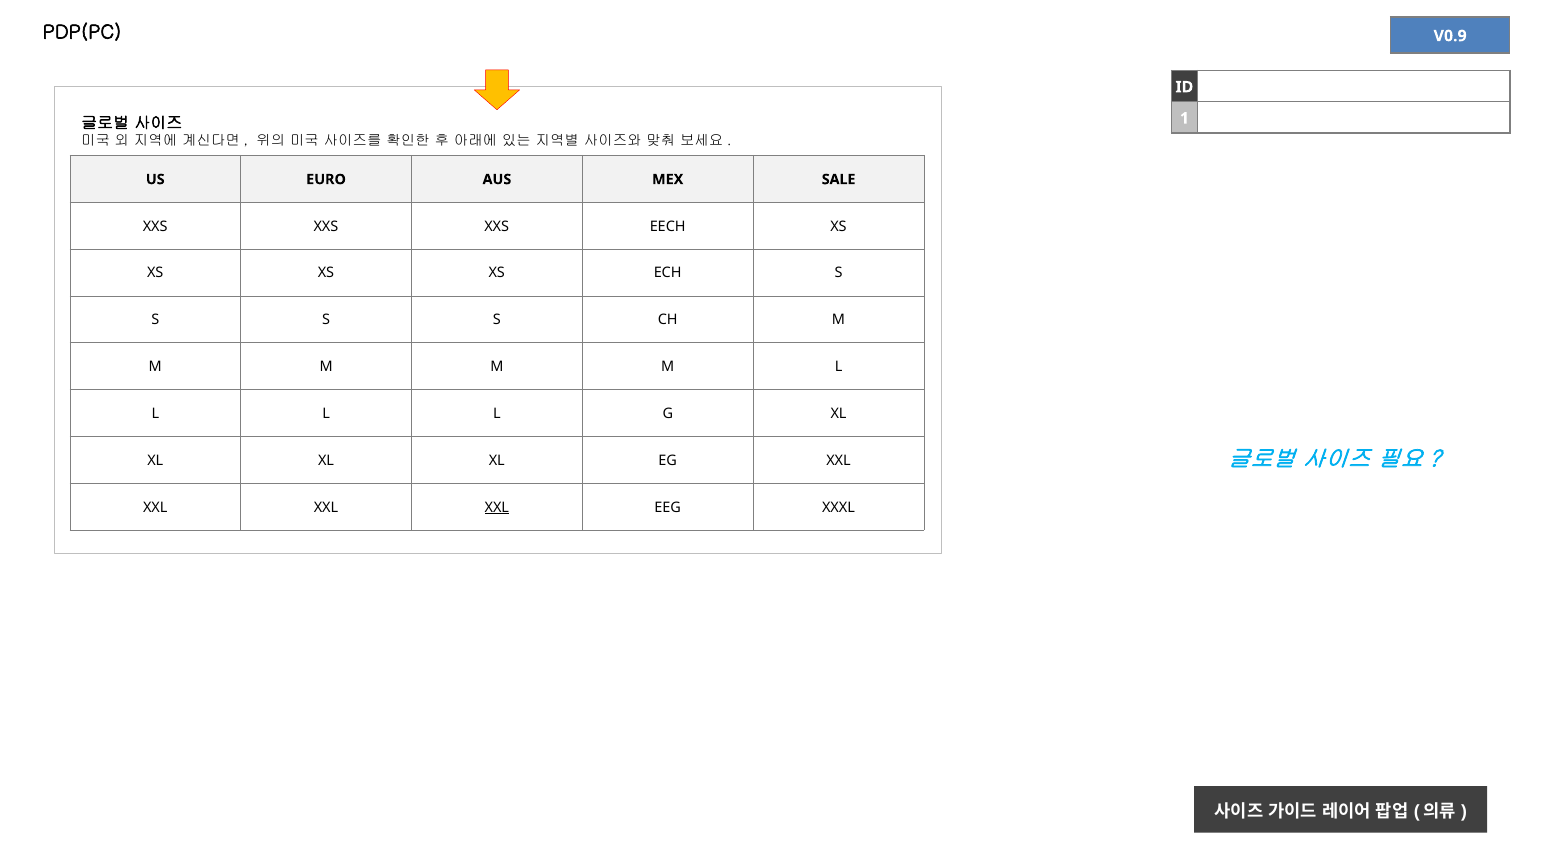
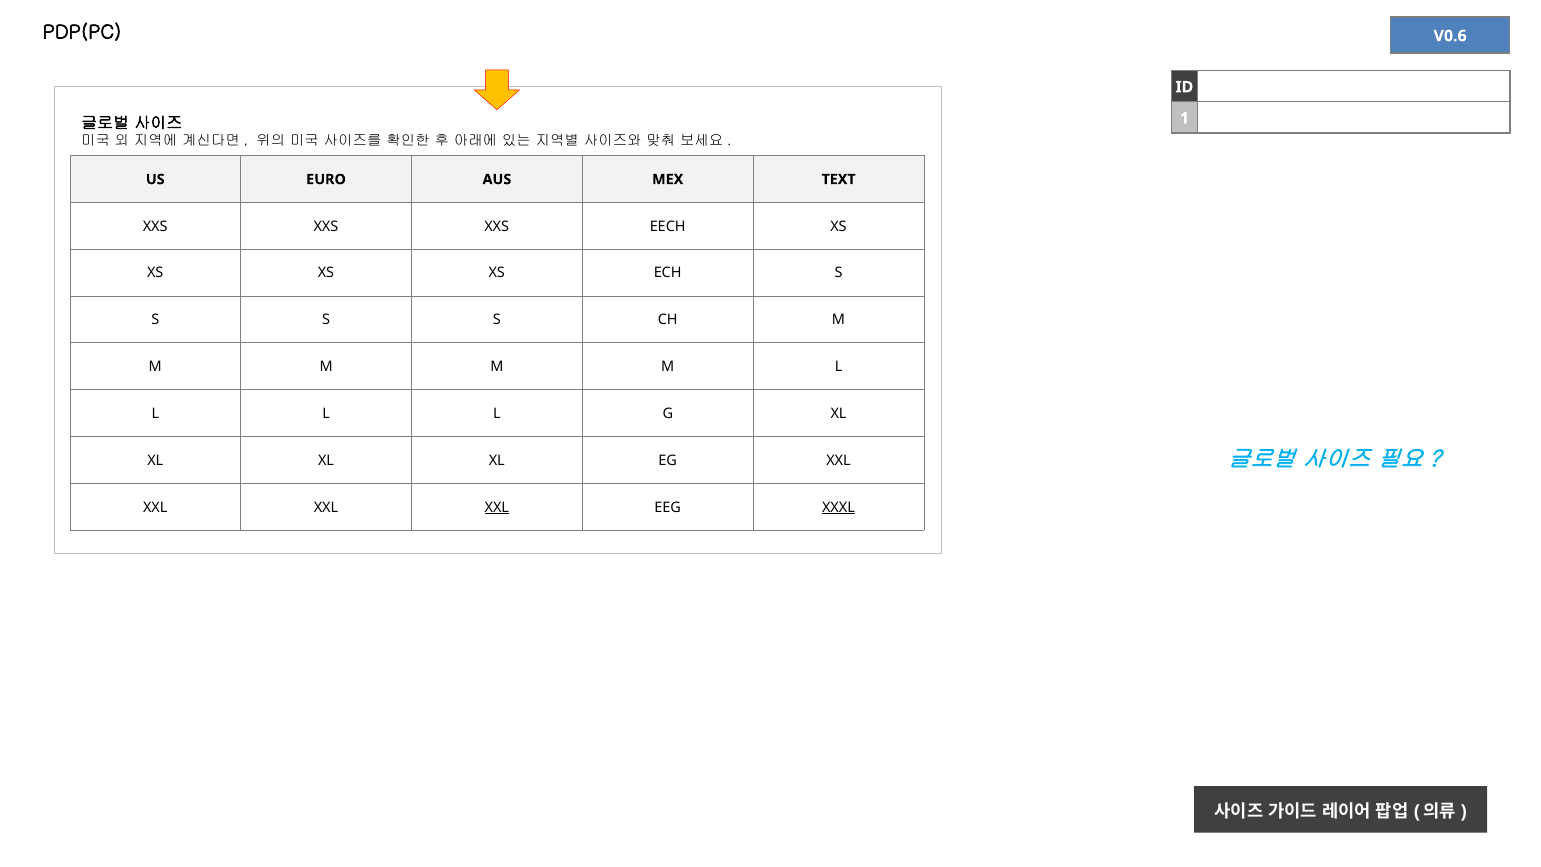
V0.9: V0.9 -> V0.6 (1450, 36)
SALE: SALE -> TEXT (839, 179)
XXXL underline: none -> present (838, 507)
